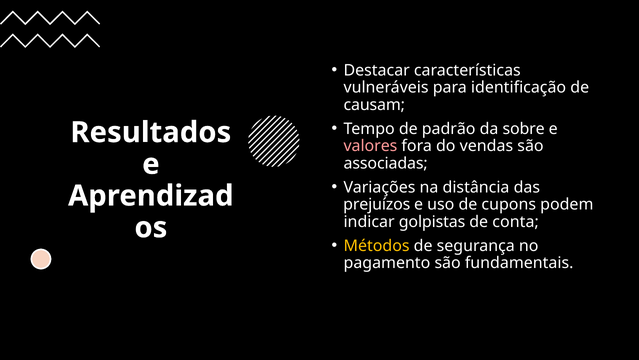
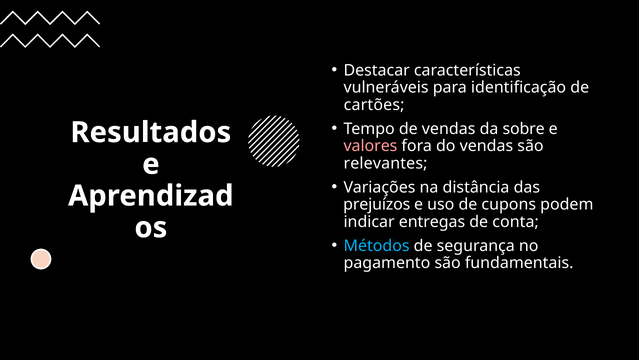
causam: causam -> cartões (374, 105)
de padrão: padrão -> vendas (449, 129)
associadas: associadas -> relevantes (386, 163)
golpistas: golpistas -> entregas (432, 221)
Métodos colour: yellow -> light blue (377, 245)
